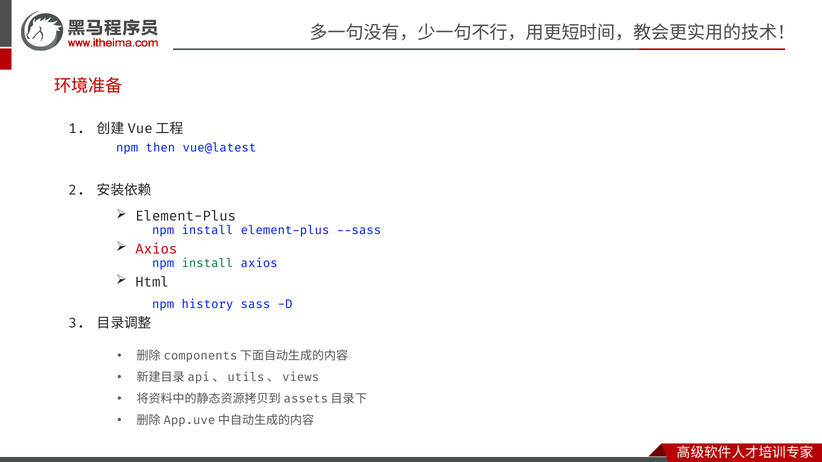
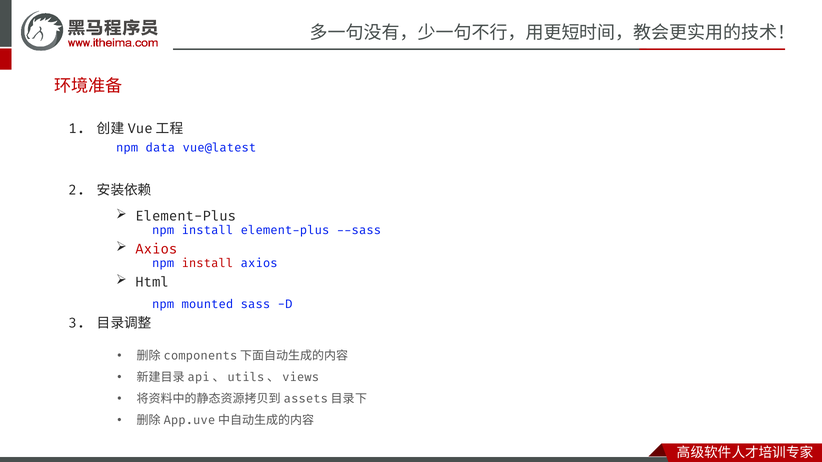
then: then -> data (160, 148)
install colour: green -> red (207, 264)
history: history -> mounted (207, 304)
